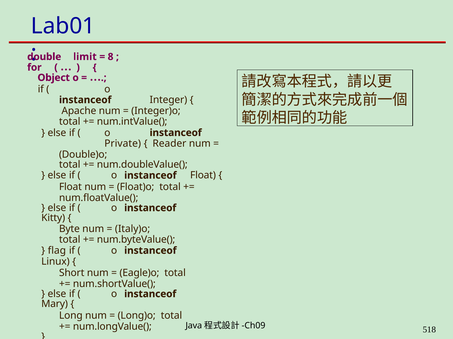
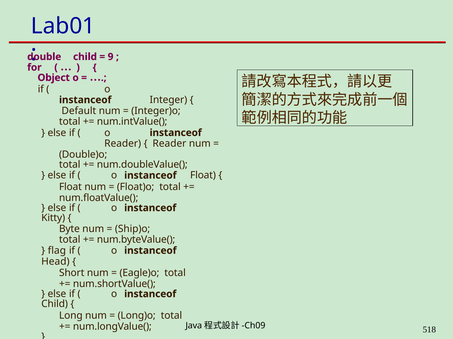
limit: limit -> child (85, 57)
8: 8 -> 9 (111, 57)
Apache: Apache -> Default (79, 111)
Private: Private -> Reader (123, 144)
Italy)o: Italy)o -> Ship)o (133, 229)
Linux: Linux -> Head (55, 262)
Mary: Mary -> Child (55, 305)
